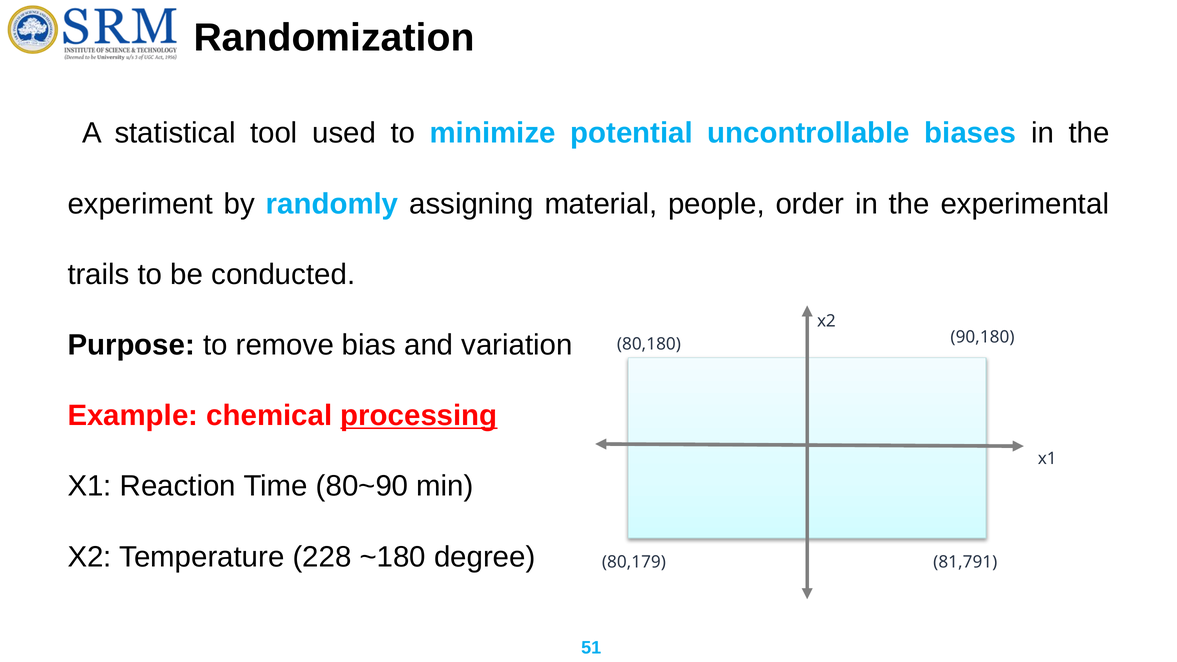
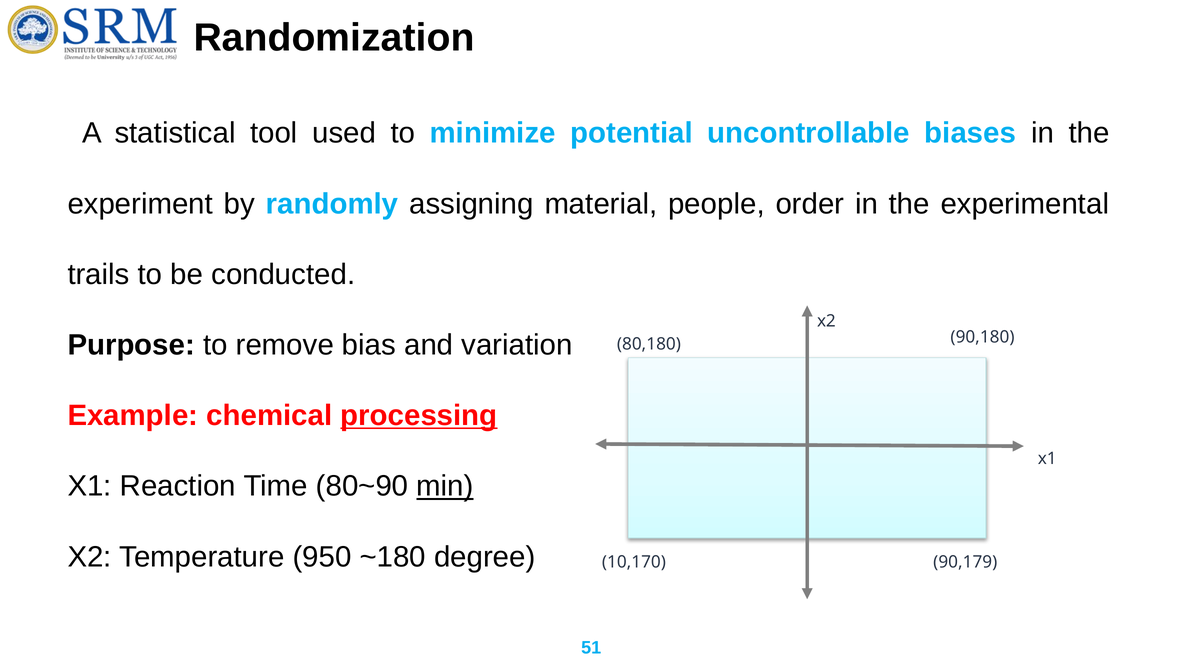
min underline: none -> present (445, 486)
228: 228 -> 950 (322, 557)
80,179: 80,179 -> 10,170 (634, 562)
81,791: 81,791 -> 90,179 (965, 562)
